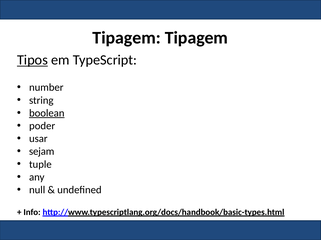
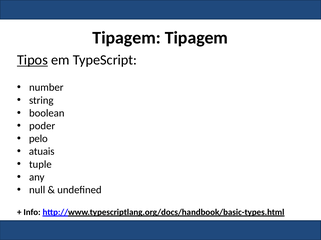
boolean underline: present -> none (47, 113)
usar: usar -> pelo (38, 139)
sejam: sejam -> atuais (42, 152)
